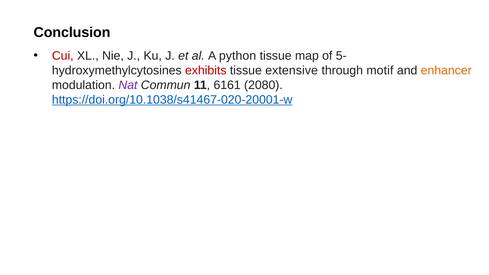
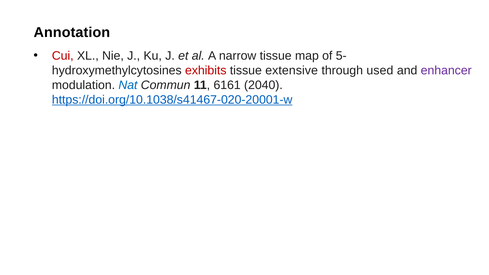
Conclusion: Conclusion -> Annotation (72, 32)
python: python -> narrow (238, 56)
motif: motif -> used (380, 70)
enhancer colour: orange -> purple (446, 70)
Nat colour: purple -> blue (128, 85)
2080: 2080 -> 2040 (263, 85)
